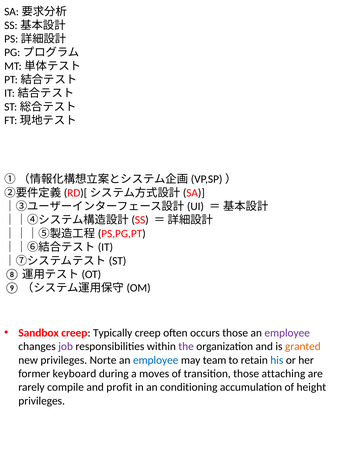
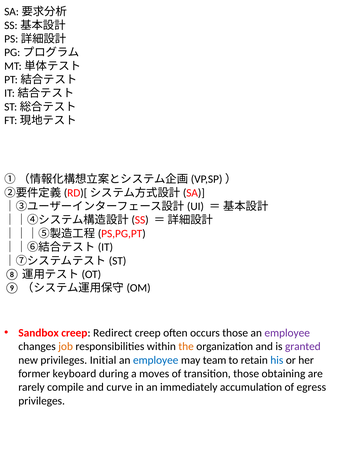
Typically: Typically -> Redirect (113, 333)
job colour: purple -> orange (66, 347)
the colour: purple -> orange (186, 347)
granted colour: orange -> purple (303, 347)
Norte: Norte -> Initial (103, 360)
attaching: attaching -> obtaining (283, 374)
profit: profit -> curve (119, 387)
conditioning: conditioning -> immediately (189, 387)
height: height -> egress (311, 387)
